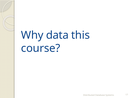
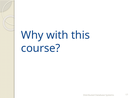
data: data -> with (57, 35)
